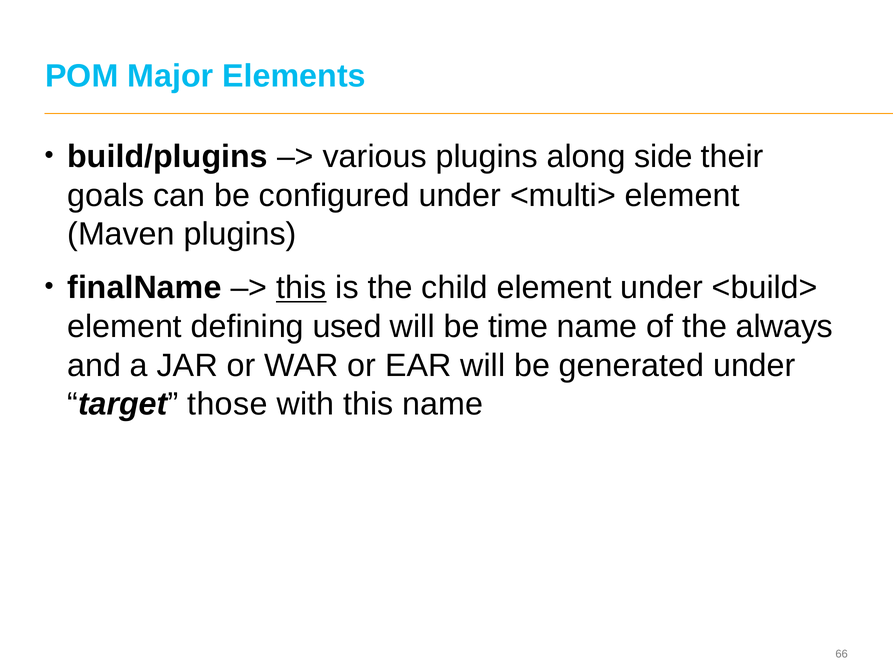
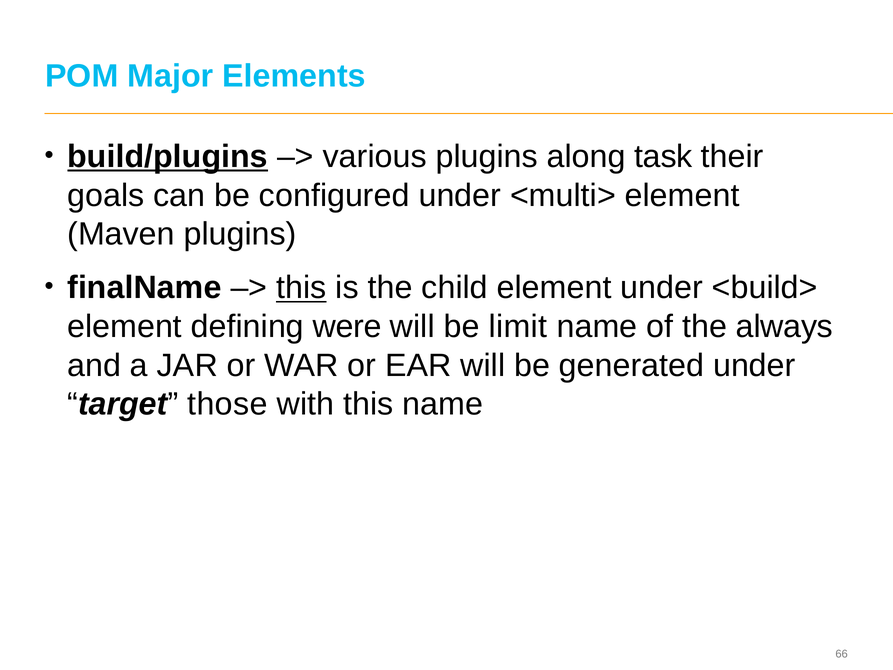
build/plugins underline: none -> present (168, 157)
side: side -> task (663, 157)
used: used -> were (347, 327)
time: time -> limit (518, 327)
